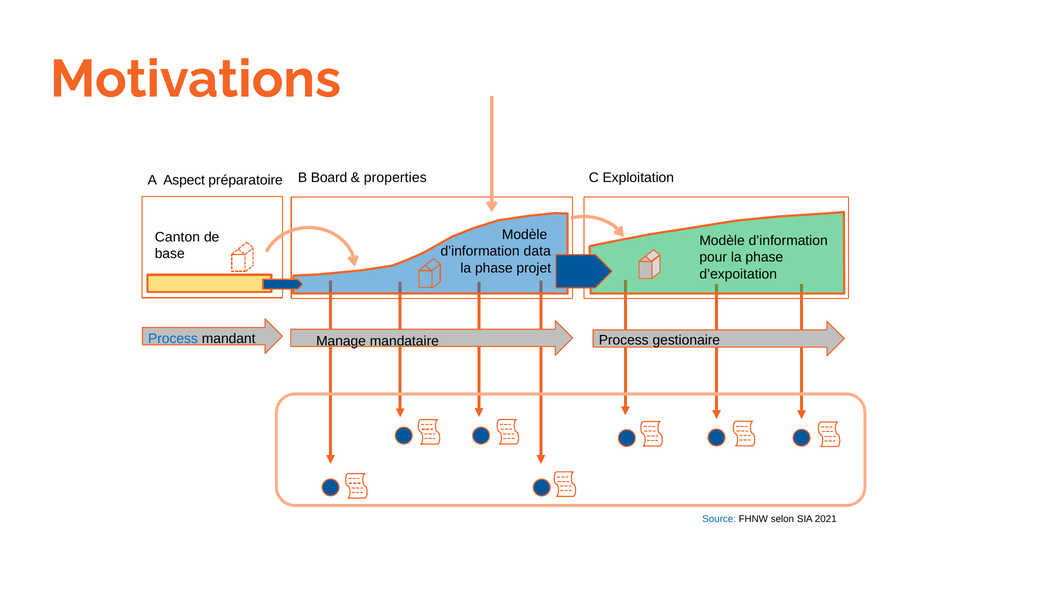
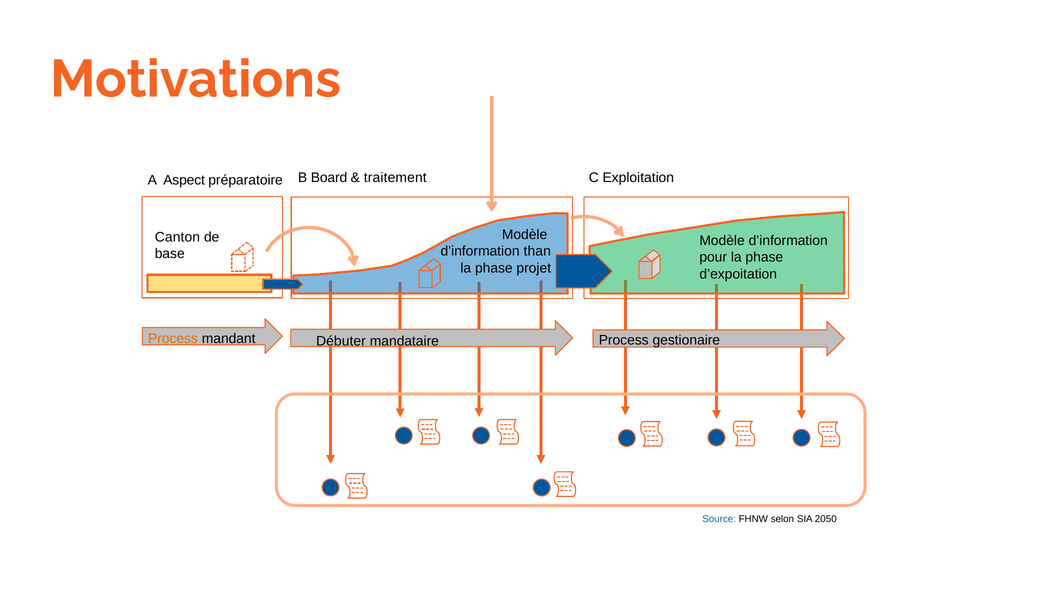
properties: properties -> traitement (395, 178)
data: data -> than (537, 251)
Process colour: blue -> orange (173, 339)
Manage: Manage -> Débuter (341, 341)
2021: 2021 -> 2050 (826, 519)
